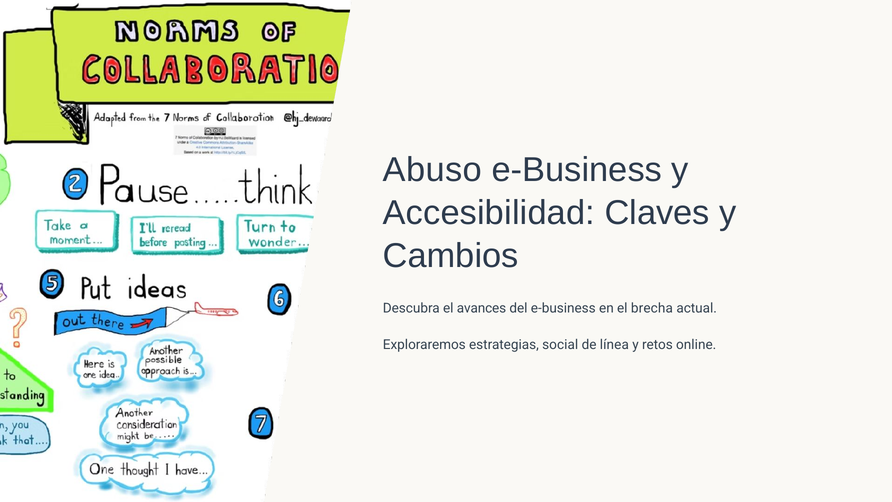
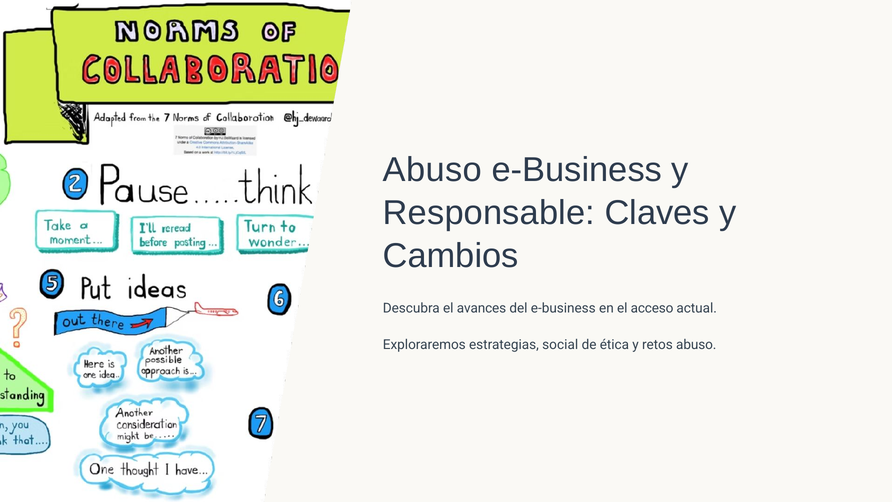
Accesibilidad: Accesibilidad -> Responsable (489, 213)
brecha: brecha -> acceso (652, 308)
línea: línea -> ética (614, 344)
retos online: online -> abuso (696, 344)
